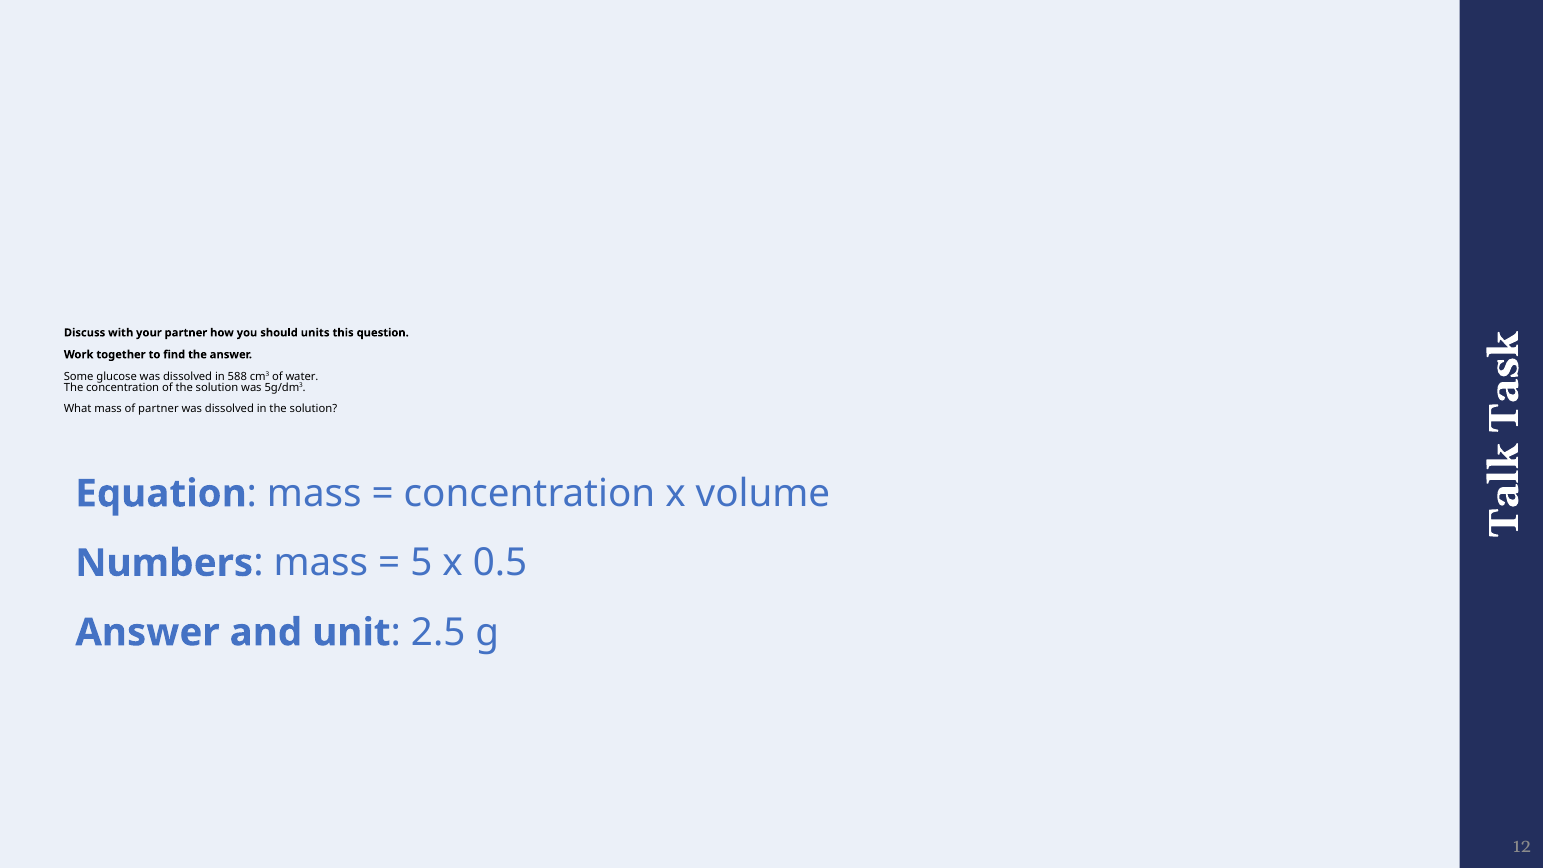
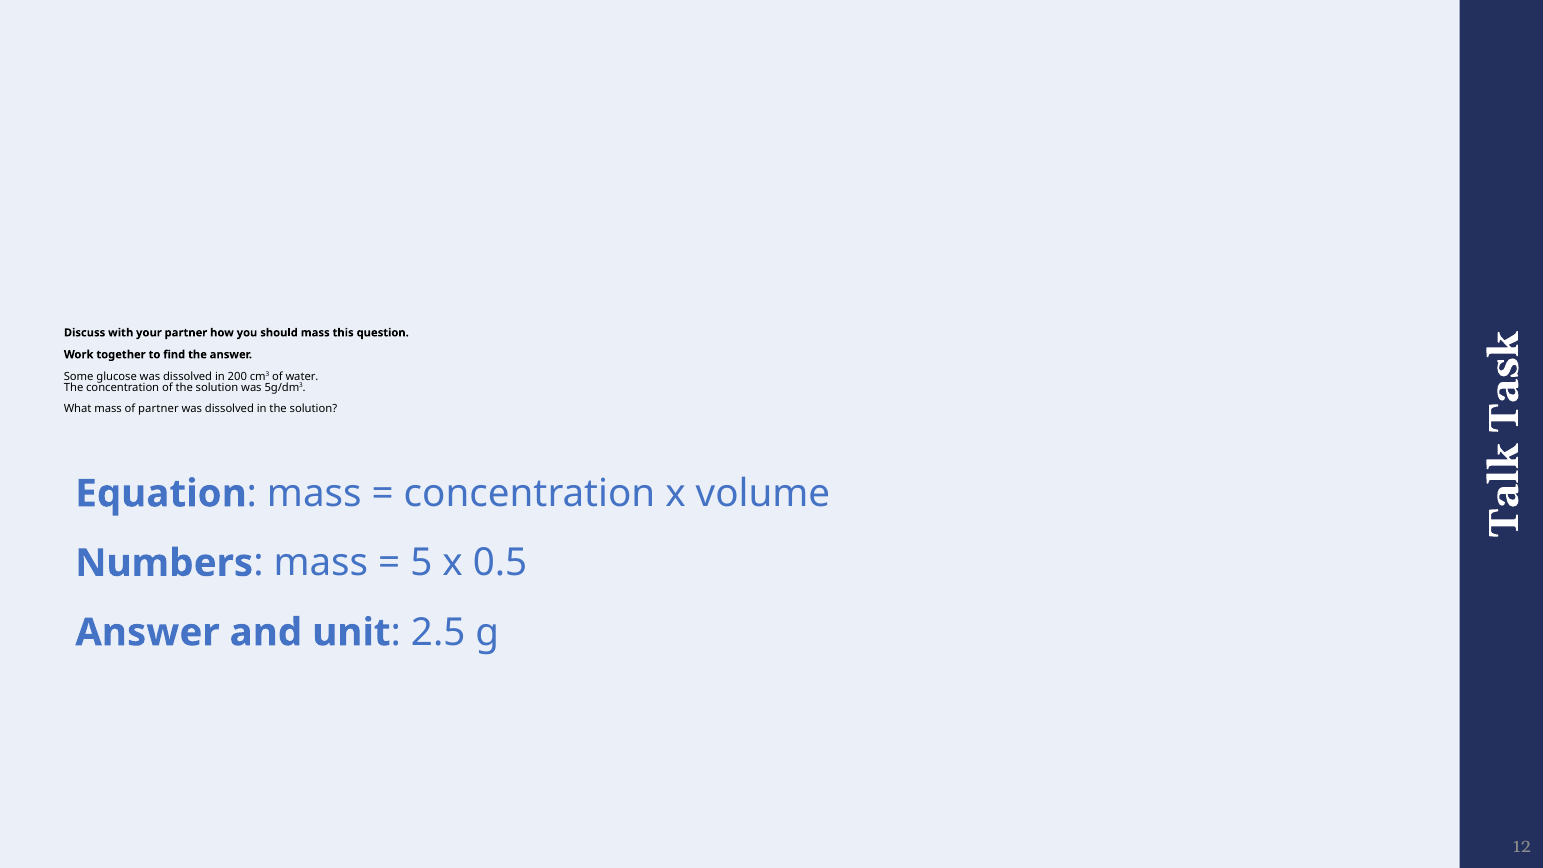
should units: units -> mass (315, 333)
588: 588 -> 200 (237, 376)
